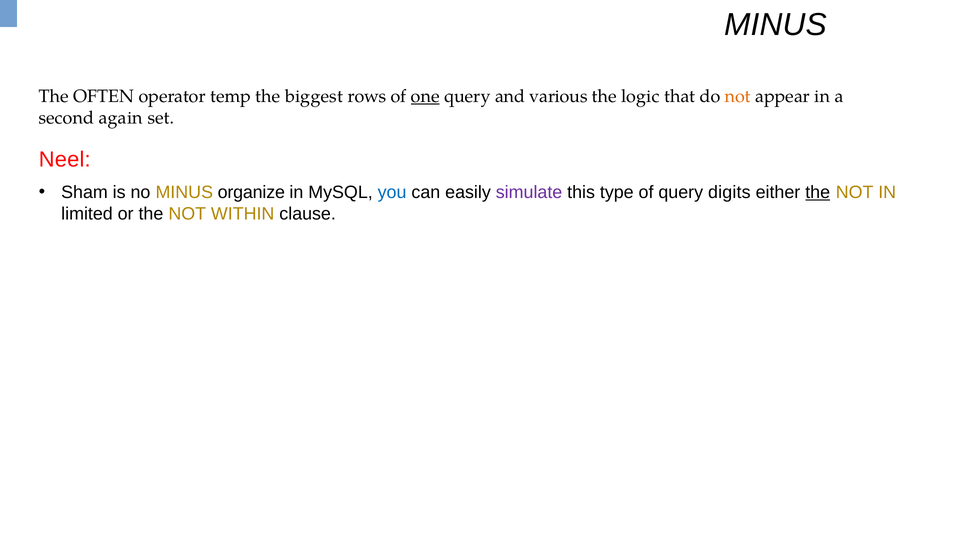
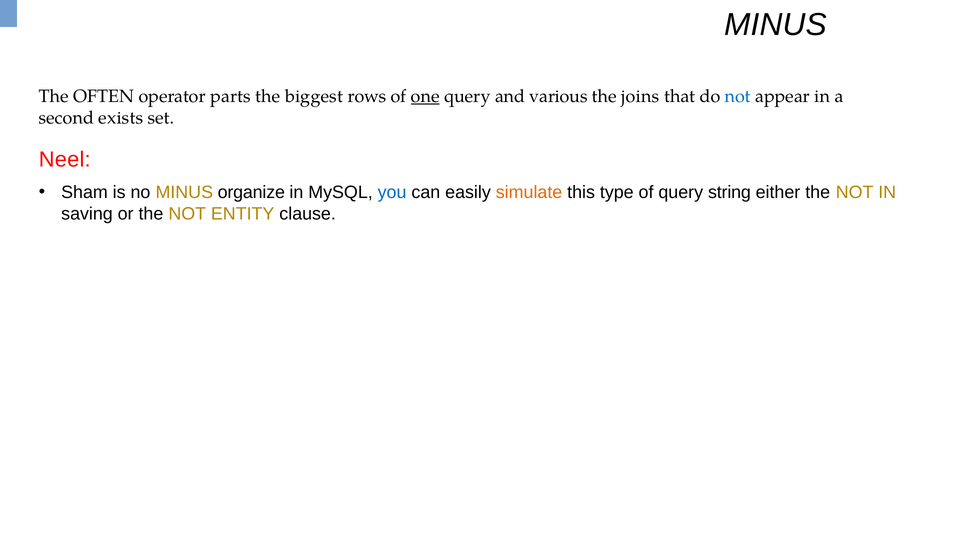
temp: temp -> parts (231, 97)
logic: logic -> joins (640, 97)
not colour: orange -> blue (738, 97)
again: again -> exists (121, 118)
simulate colour: purple -> orange (529, 193)
digits: digits -> string (729, 193)
the underline: present -> none (818, 193)
limited: limited -> saving (87, 214)
WITHIN: WITHIN -> ENTITY (243, 214)
